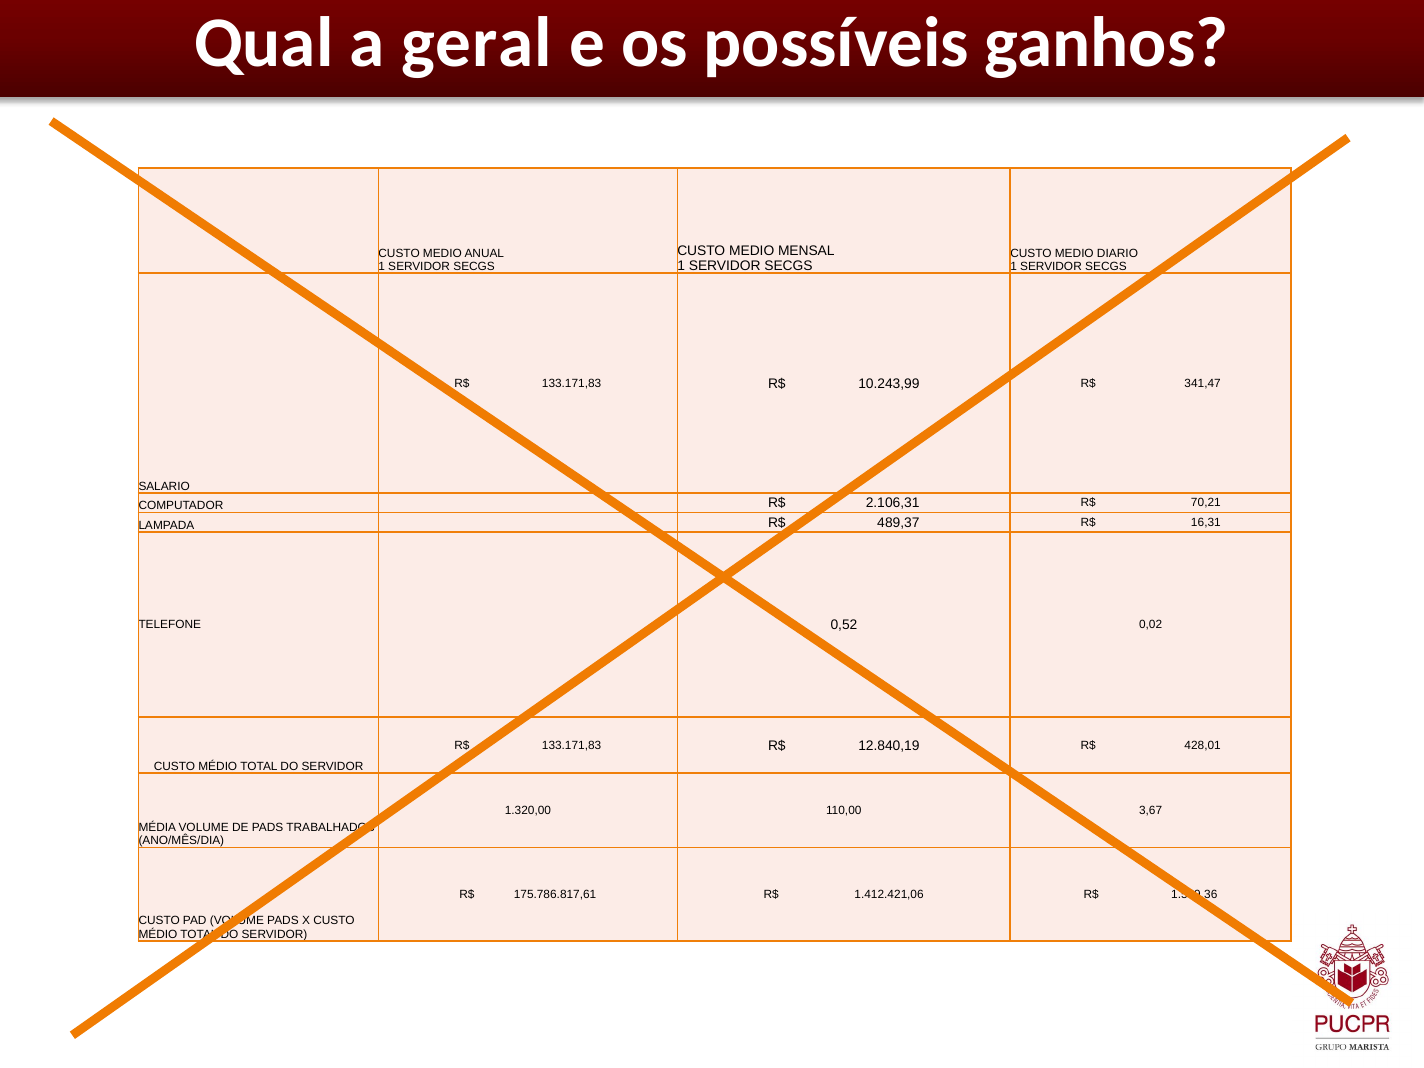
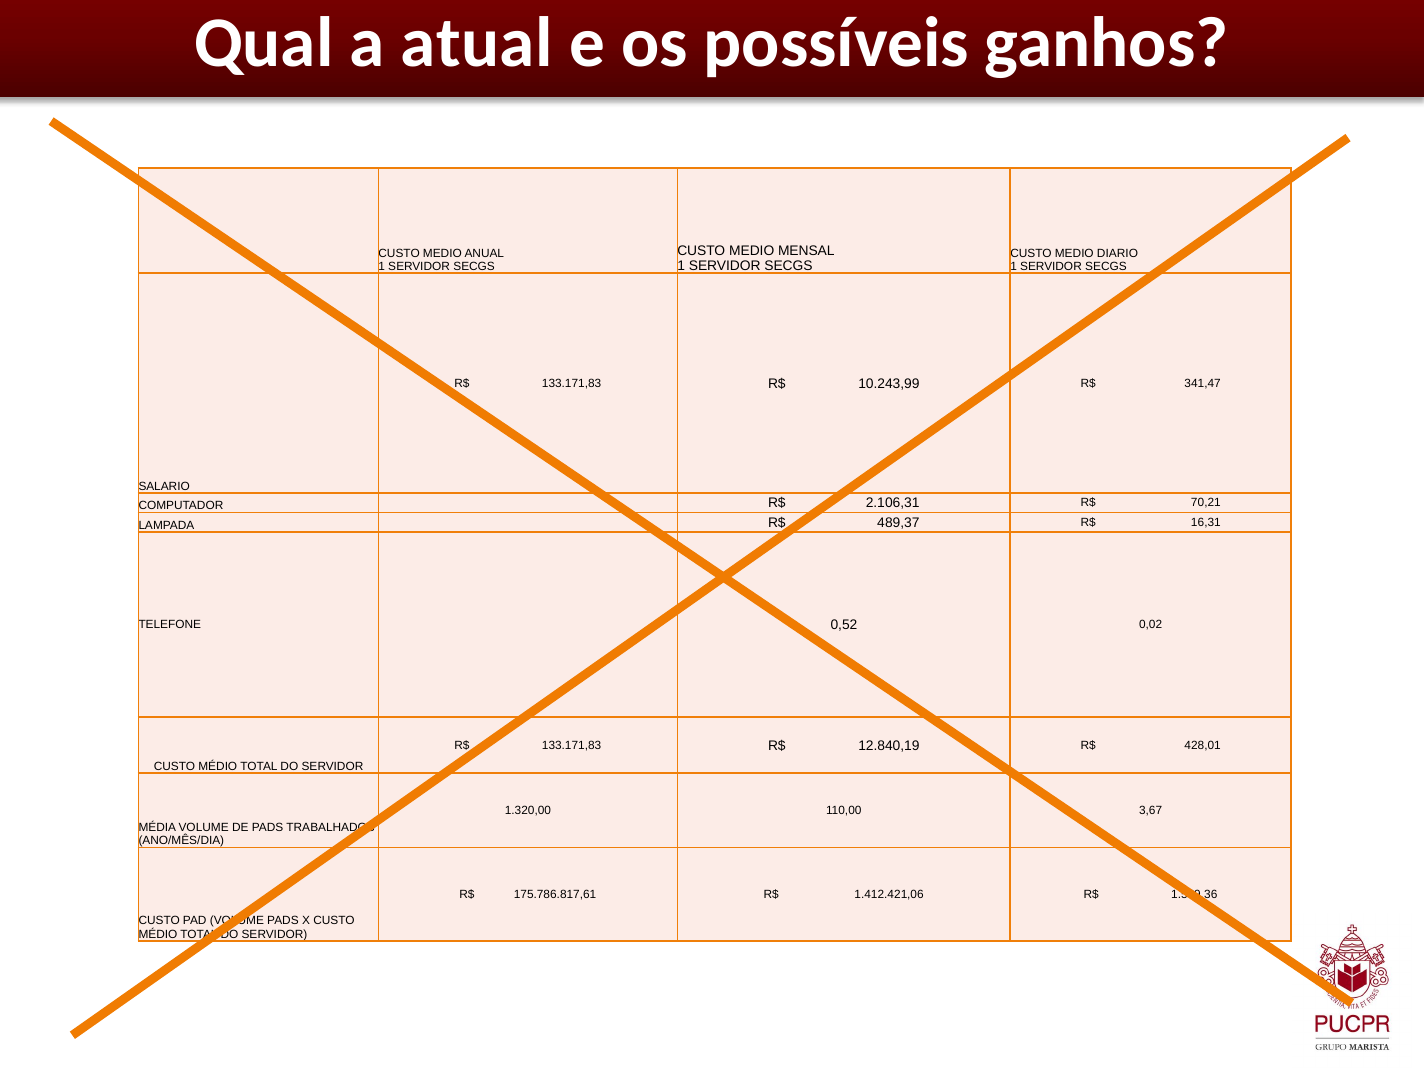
geral: geral -> atual (477, 43)
